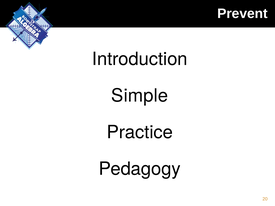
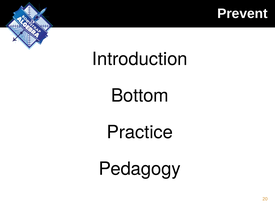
Simple: Simple -> Bottom (140, 96)
